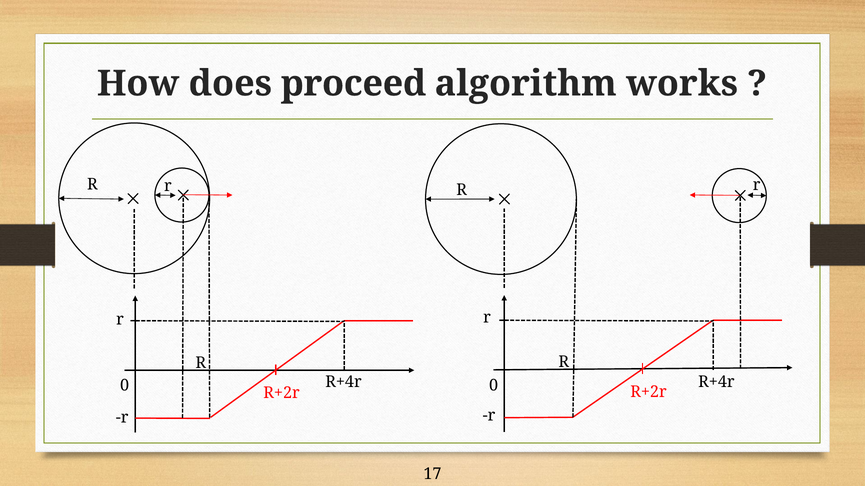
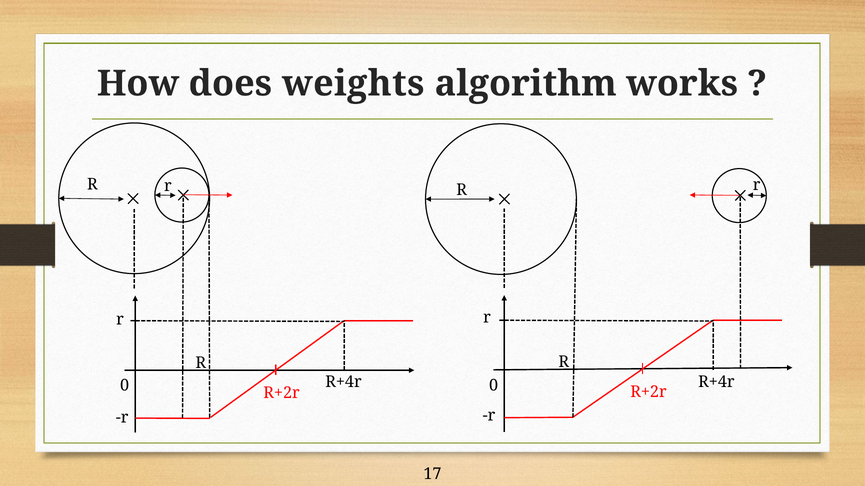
proceed: proceed -> weights (353, 84)
